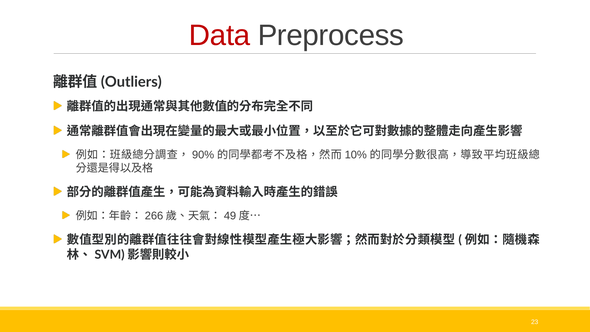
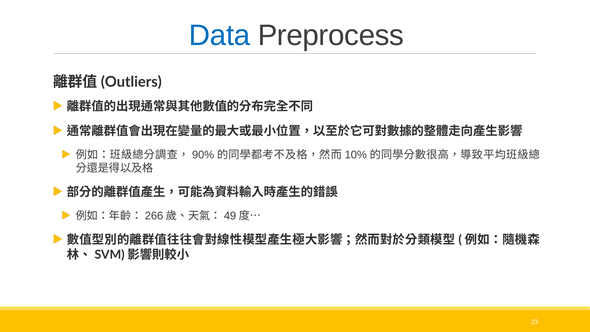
Data colour: red -> blue (220, 35)
